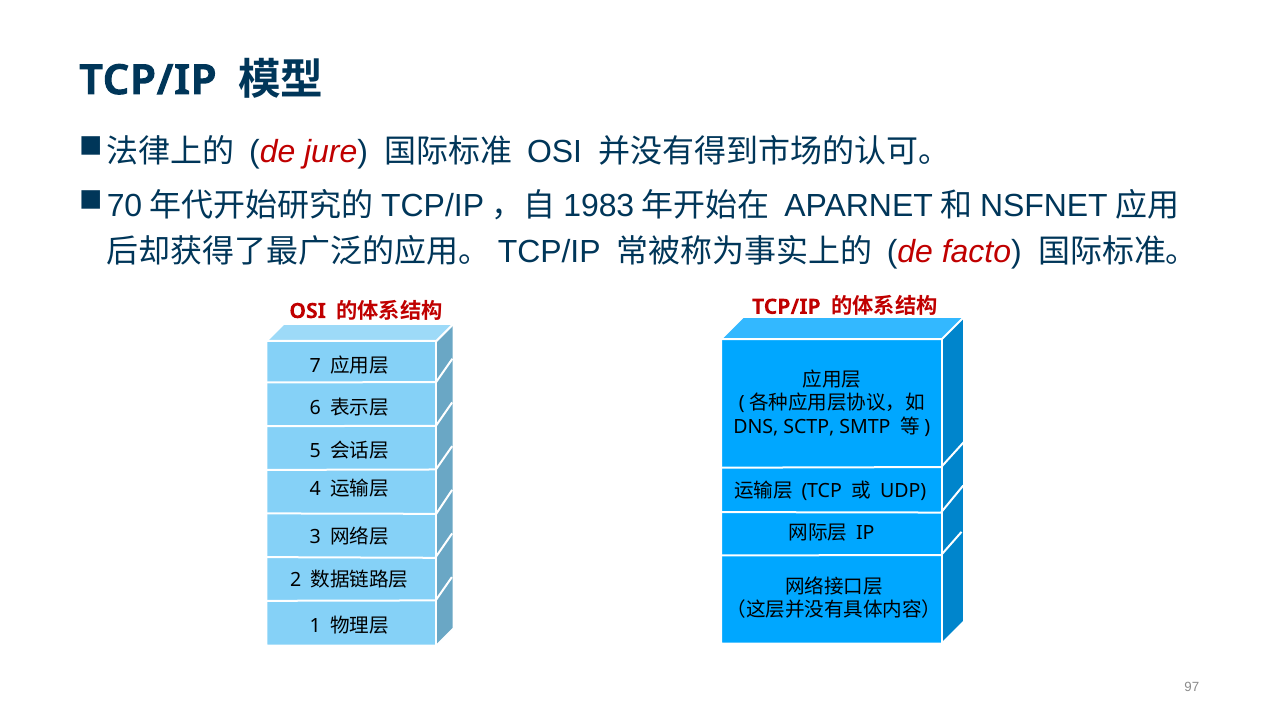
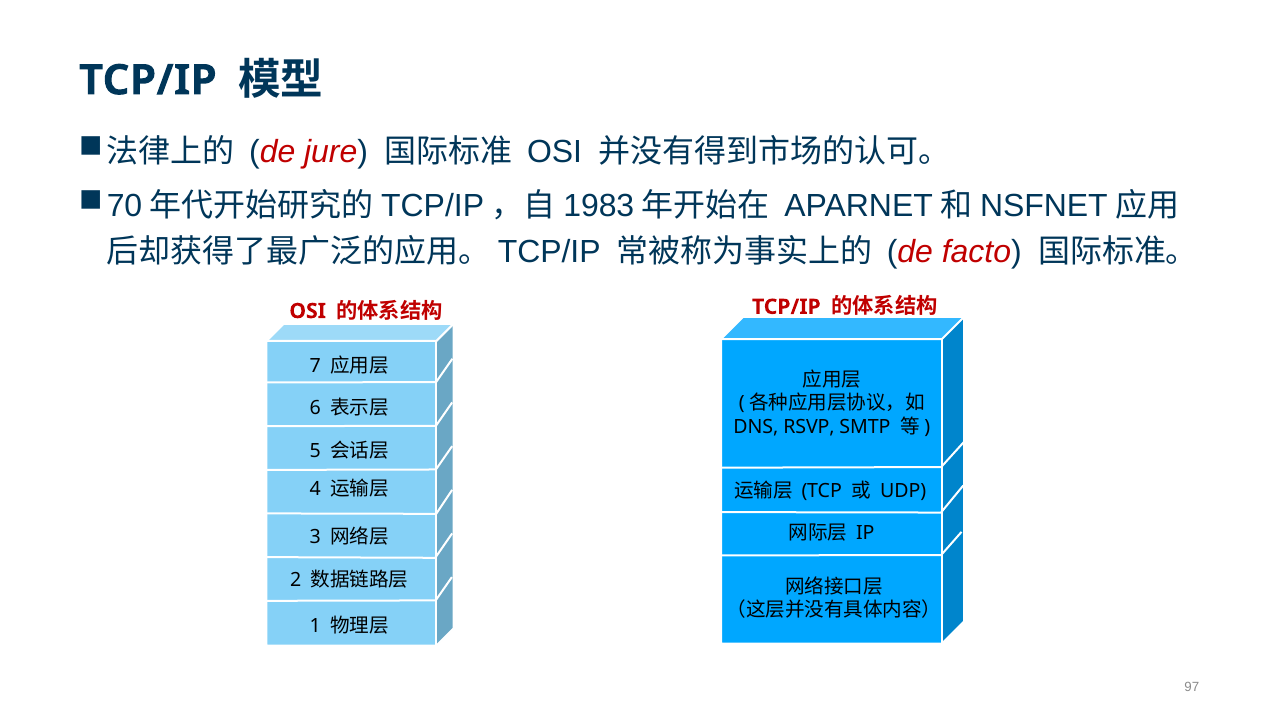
SCTP: SCTP -> RSVP (809, 427)
